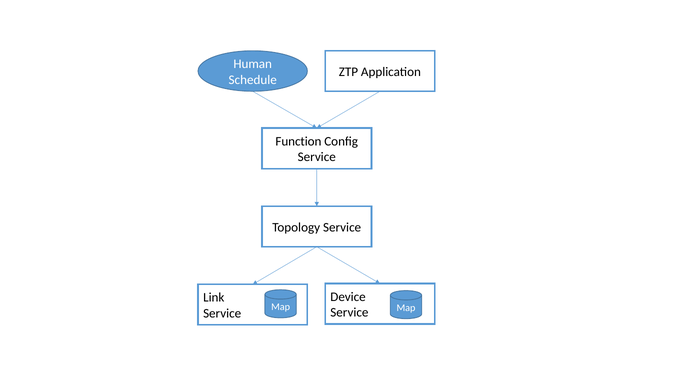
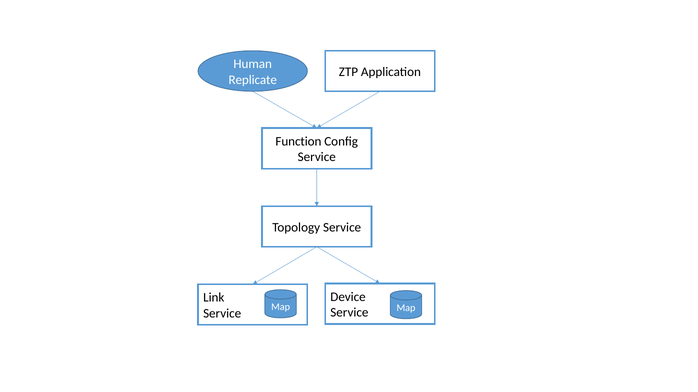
Schedule: Schedule -> Replicate (253, 80)
